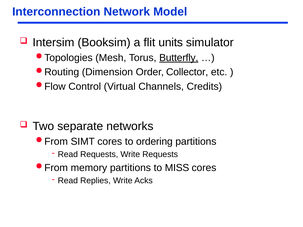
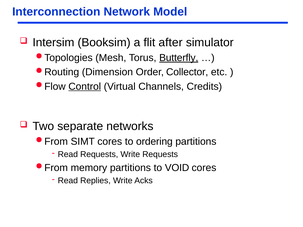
units: units -> after (171, 42)
Control underline: none -> present (85, 87)
MISS: MISS -> VOID (177, 168)
